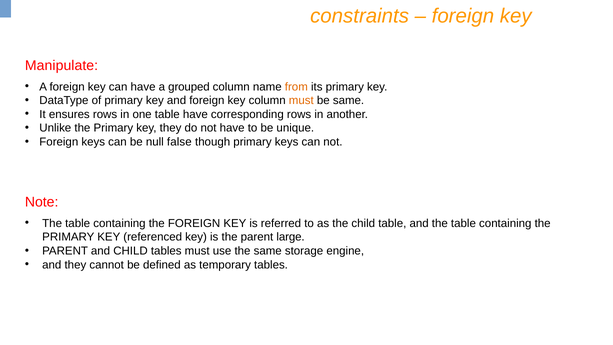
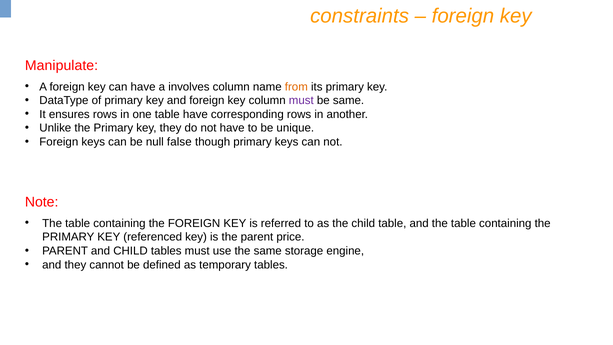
grouped: grouped -> involves (189, 87)
must colour: orange -> purple (301, 100)
large: large -> price (290, 237)
